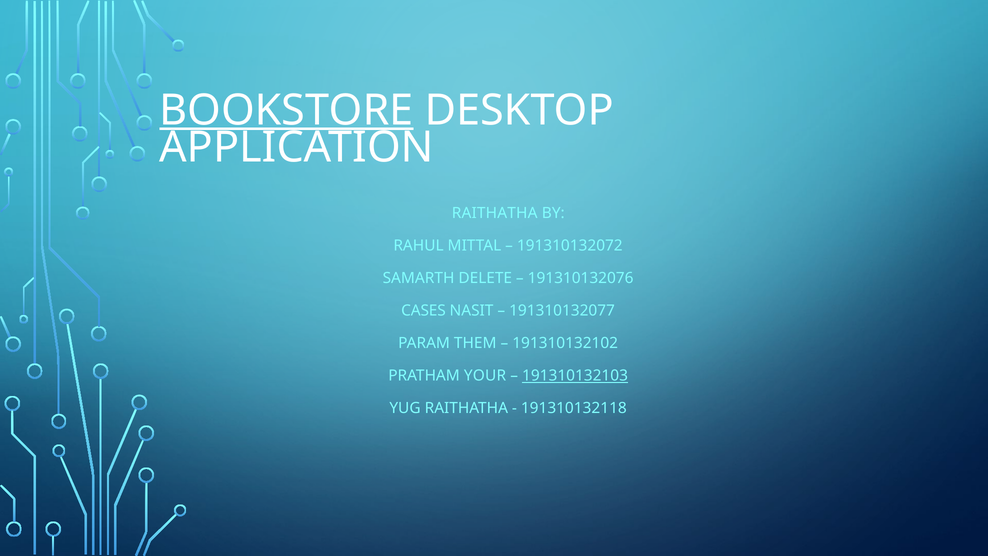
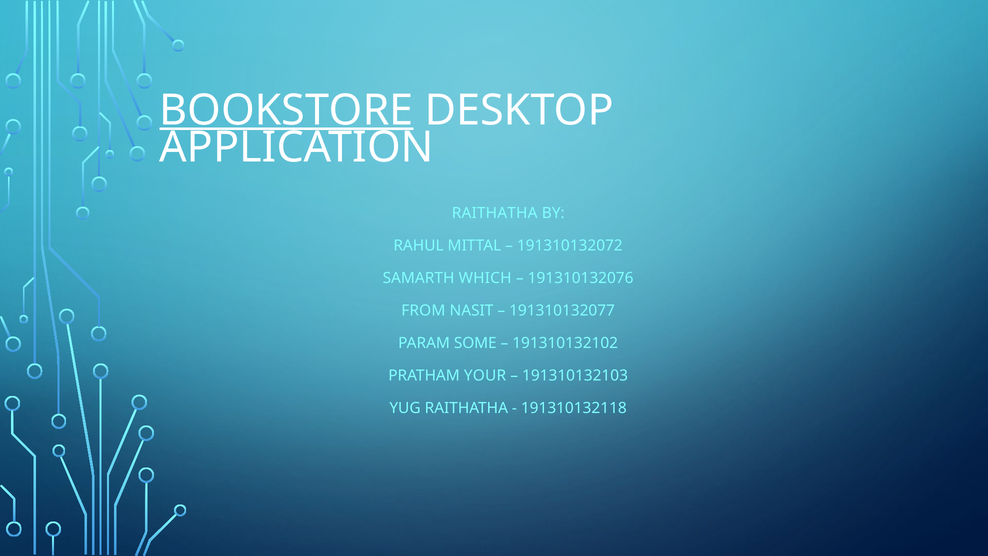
DELETE: DELETE -> WHICH (485, 278)
CASES: CASES -> FROM (423, 311)
THEM: THEM -> SOME (475, 343)
191310132103 underline: present -> none (575, 376)
